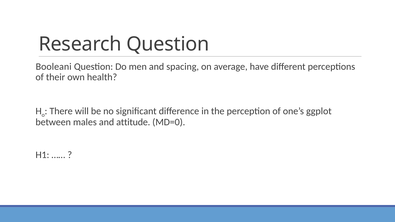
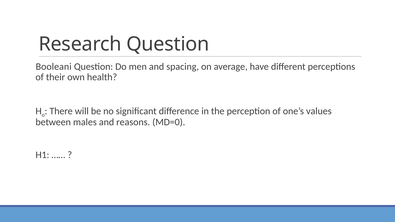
ggplot: ggplot -> values (319, 111)
attitude: attitude -> reasons (133, 122)
